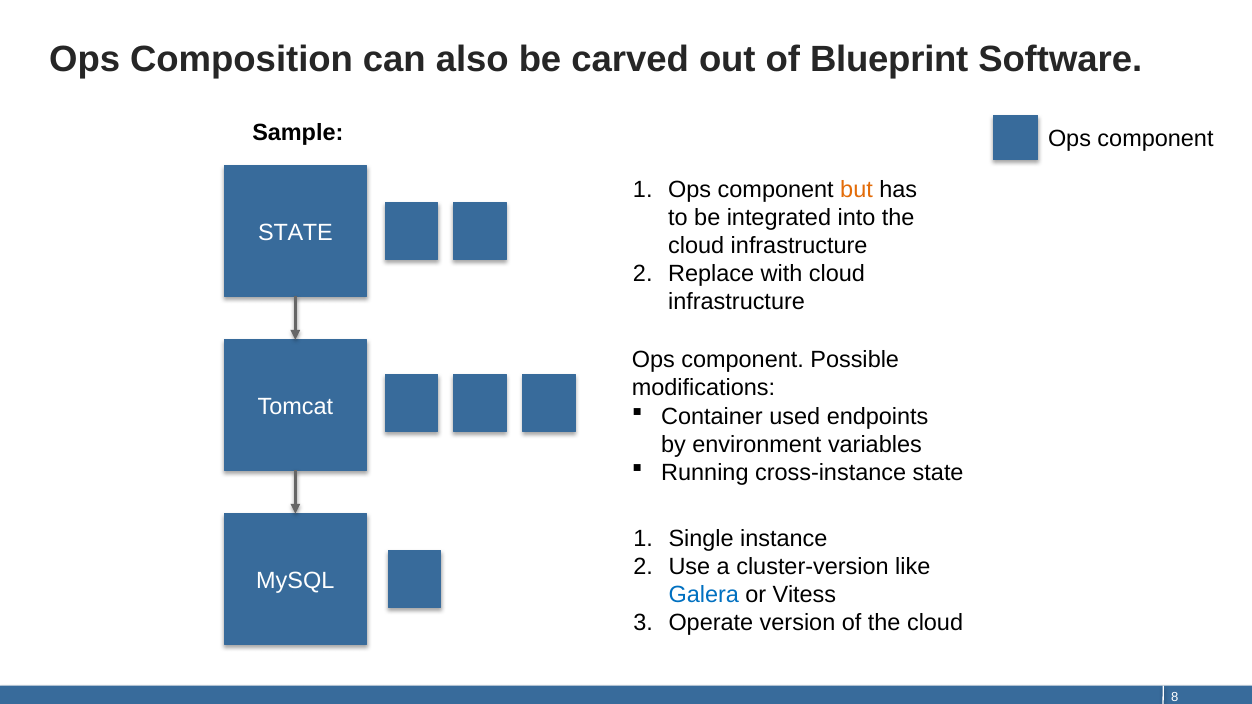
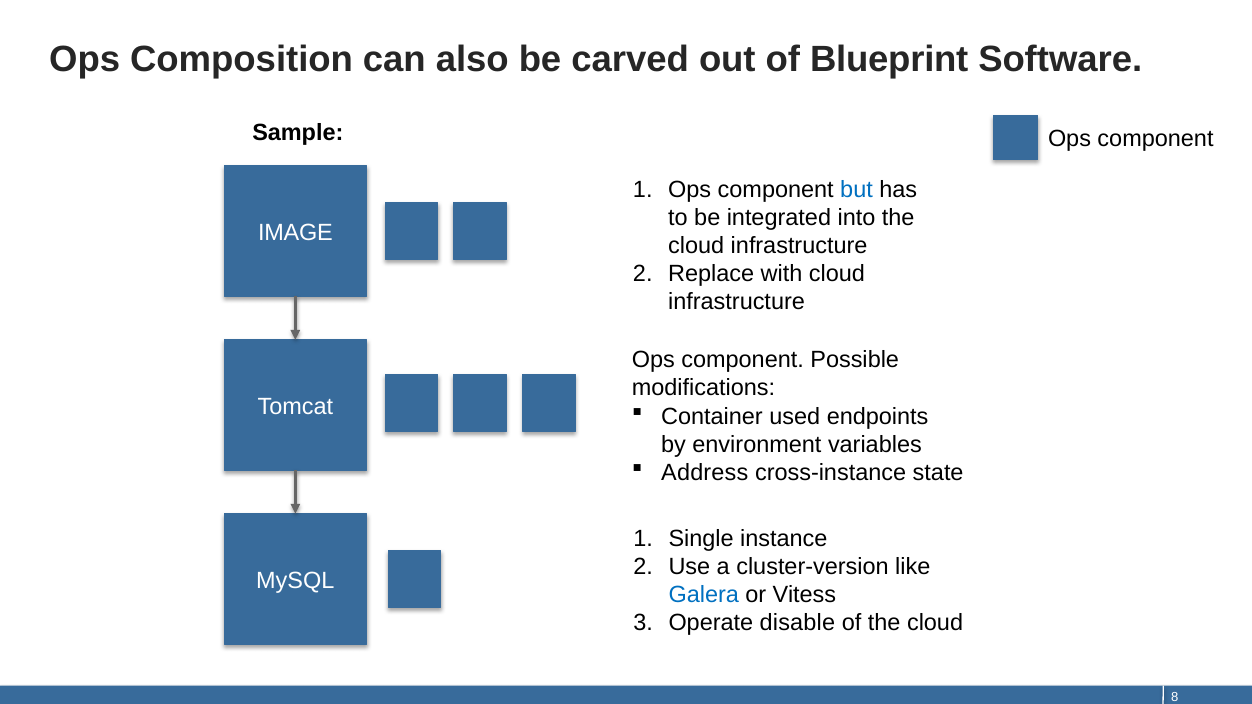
but colour: orange -> blue (857, 189)
STATE: STATE -> IMAGE (295, 233)
Running: Running -> Address (705, 473)
version: version -> disable (797, 623)
